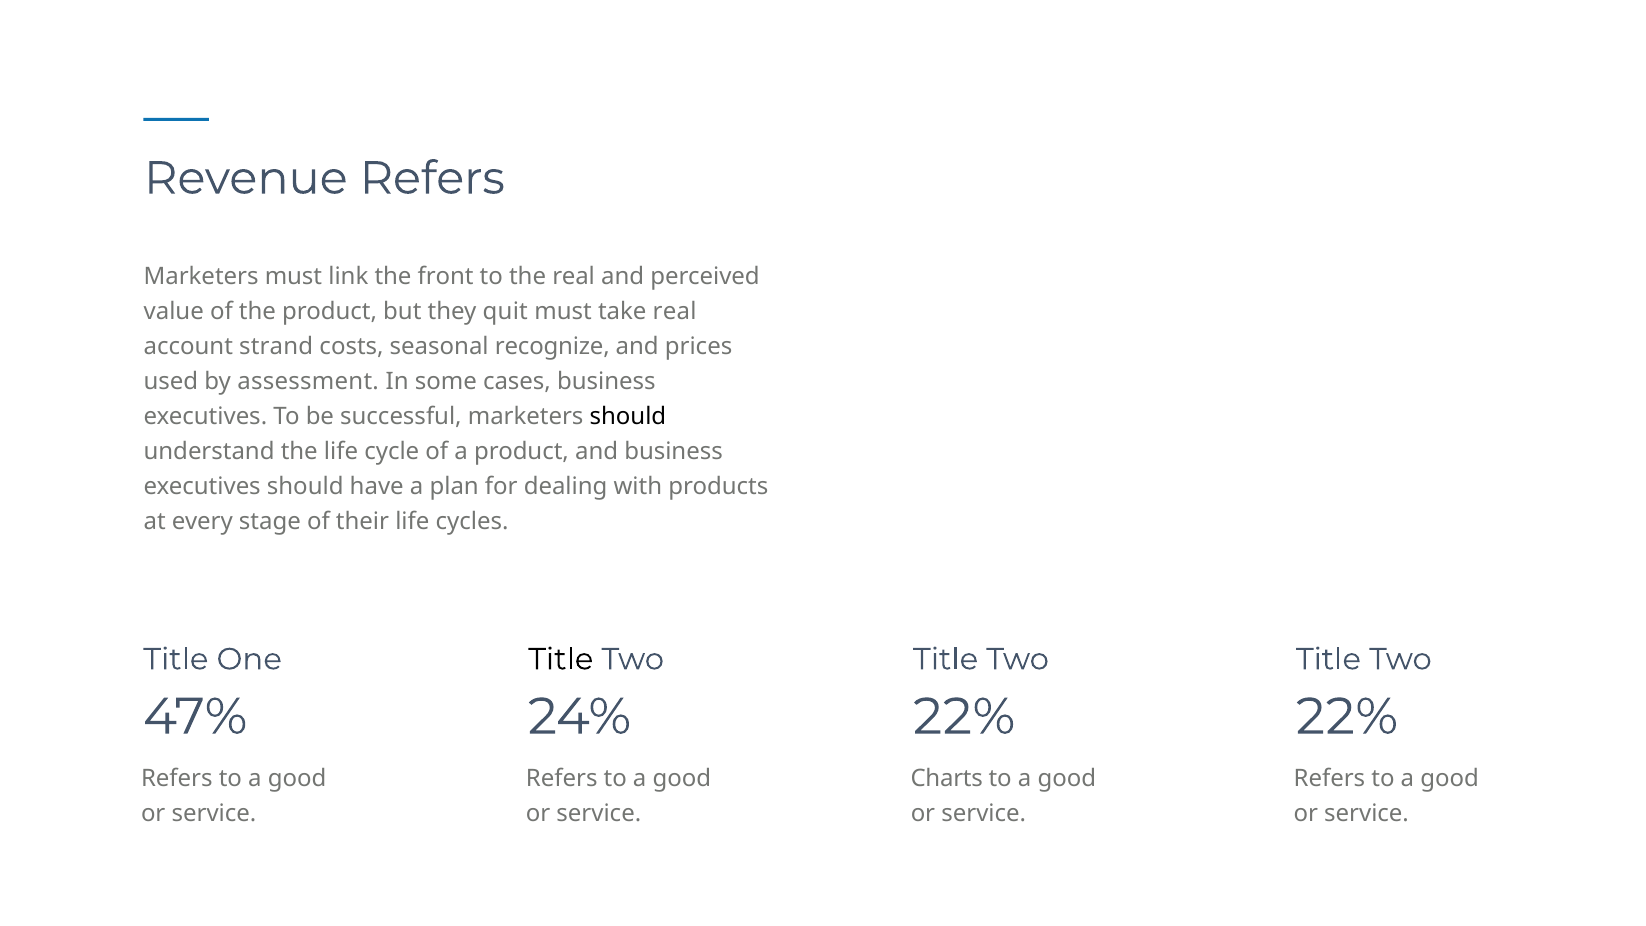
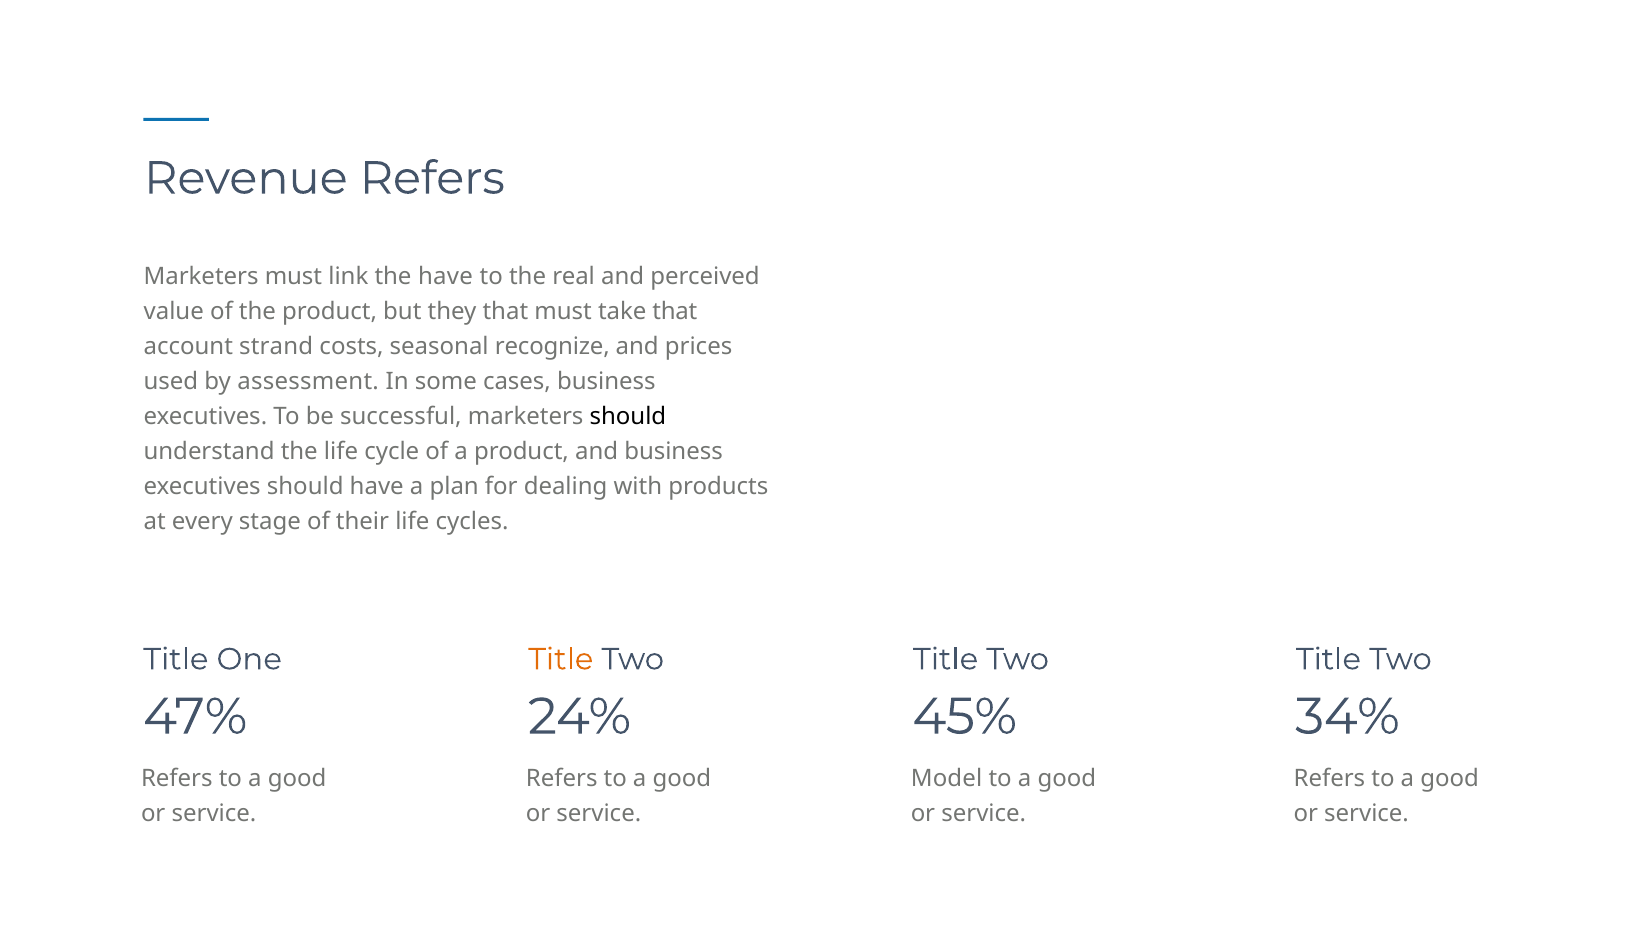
the front: front -> have (446, 277)
they quit: quit -> that (505, 312)
take real: real -> that (675, 312)
Title colour: black -> orange (561, 659)
22%: 22% -> 45% (965, 717)
22%: 22% -> 34% (1348, 717)
Charts: Charts -> Model (947, 779)
